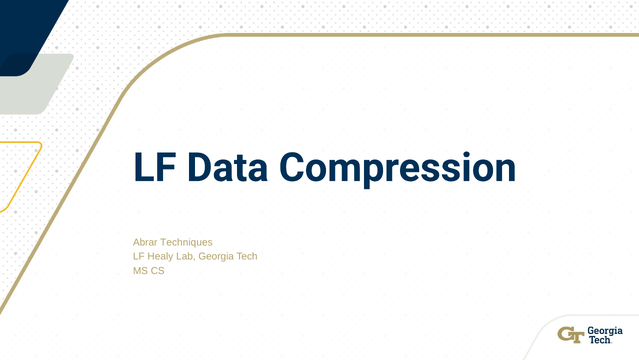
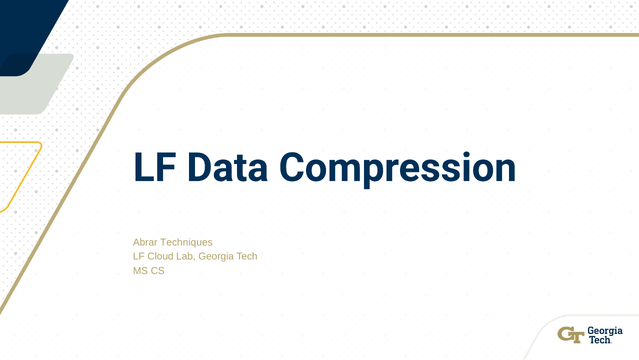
Healy: Healy -> Cloud (160, 256)
